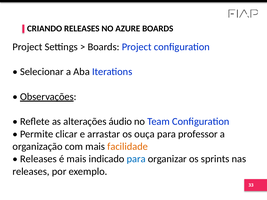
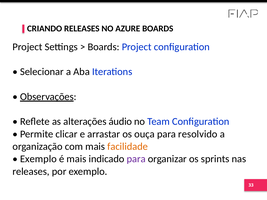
professor: professor -> resolvido (198, 134)
Releases: Releases -> Exemplo (38, 159)
para colour: blue -> purple (136, 159)
